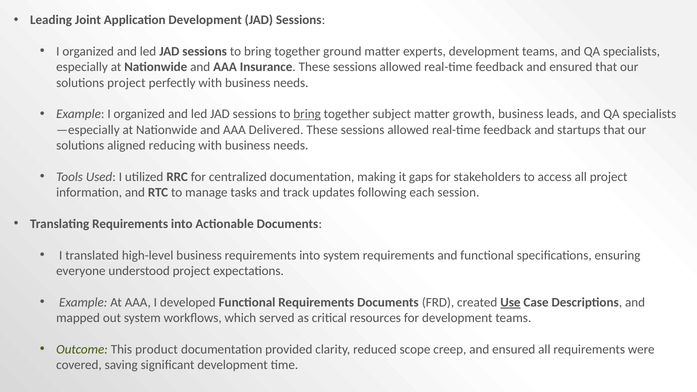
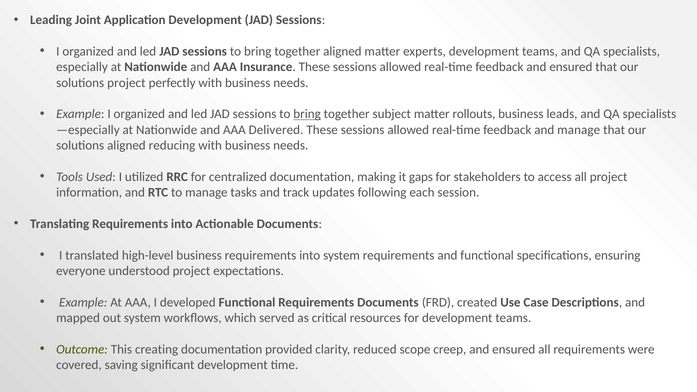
together ground: ground -> aligned (342, 51)
growth: growth -> rollouts (474, 114)
and startups: startups -> manage (579, 130)
Use underline: present -> none (510, 302)
product: product -> creating (157, 349)
